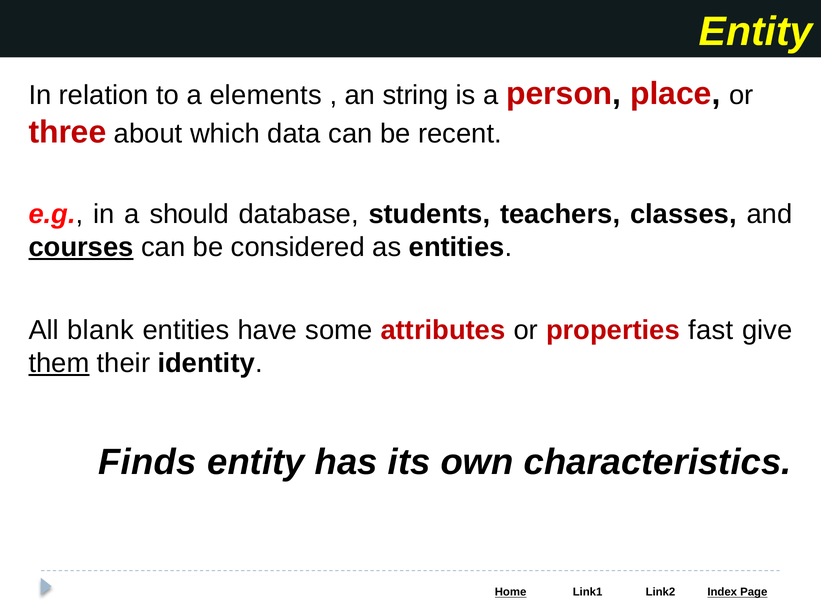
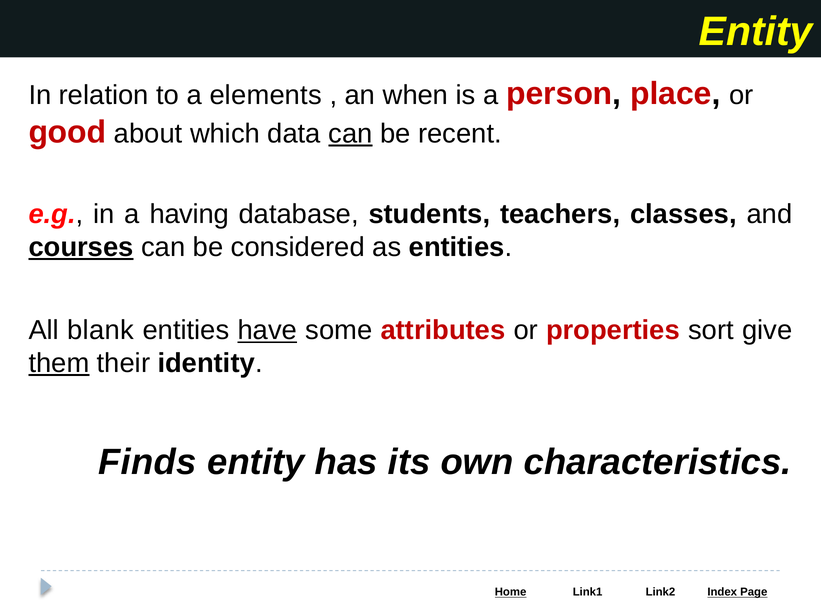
string: string -> when (415, 95)
three: three -> good (67, 132)
can underline: none -> present (350, 134)
should: should -> having (189, 214)
have underline: none -> present (267, 330)
fast: fast -> sort (711, 330)
